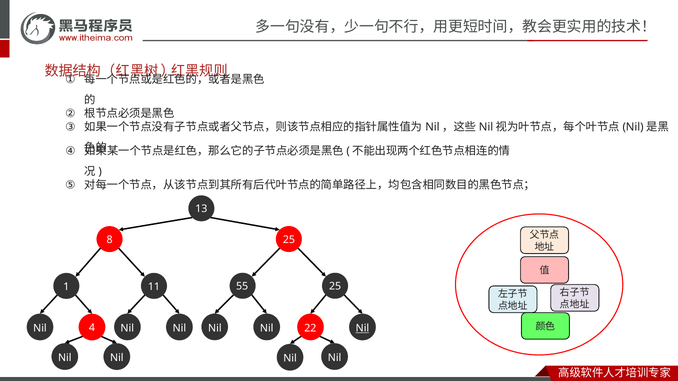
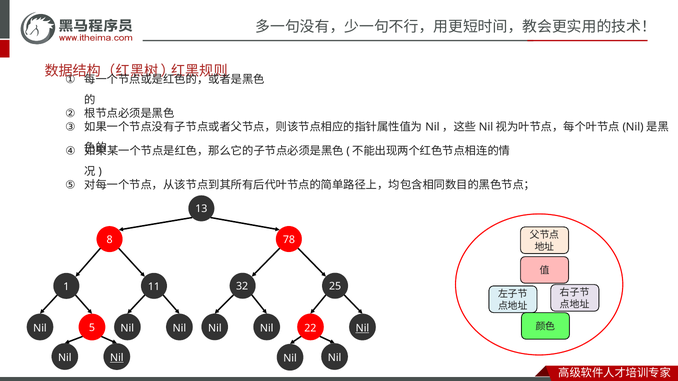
8 25: 25 -> 78 (289, 240)
55: 55 -> 32 (242, 287)
4: 4 -> 5 (92, 328)
Nil underline: none -> present (117, 358)
